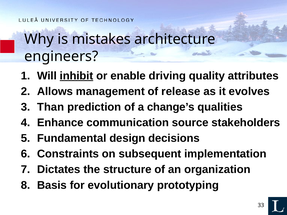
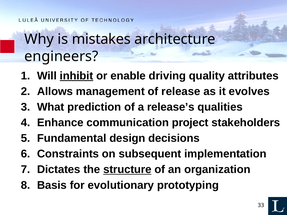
Than: Than -> What (51, 107)
change’s: change’s -> release’s (171, 107)
source: source -> project (190, 123)
structure underline: none -> present (127, 170)
